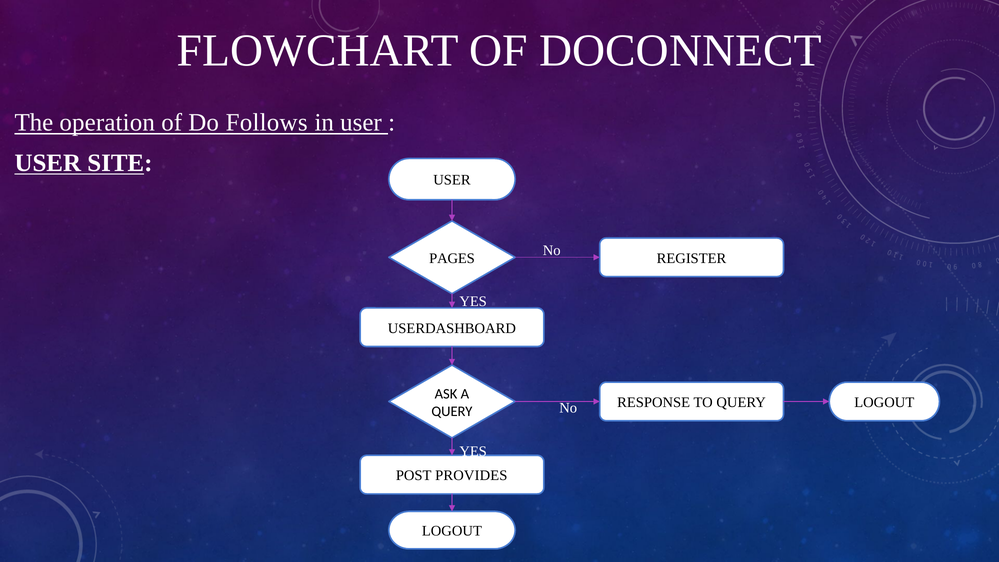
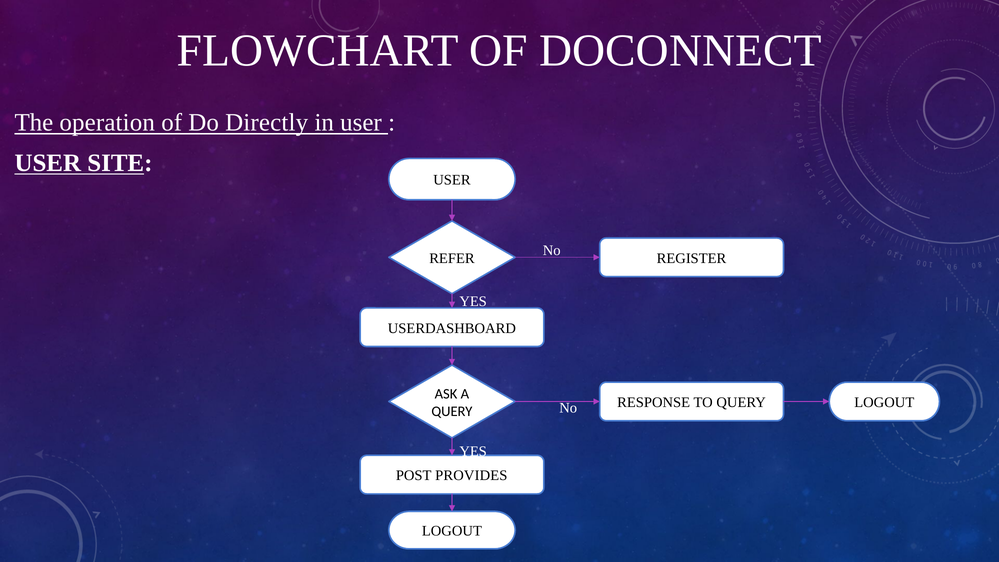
Follows: Follows -> Directly (267, 123)
PAGES: PAGES -> REFER (452, 258)
